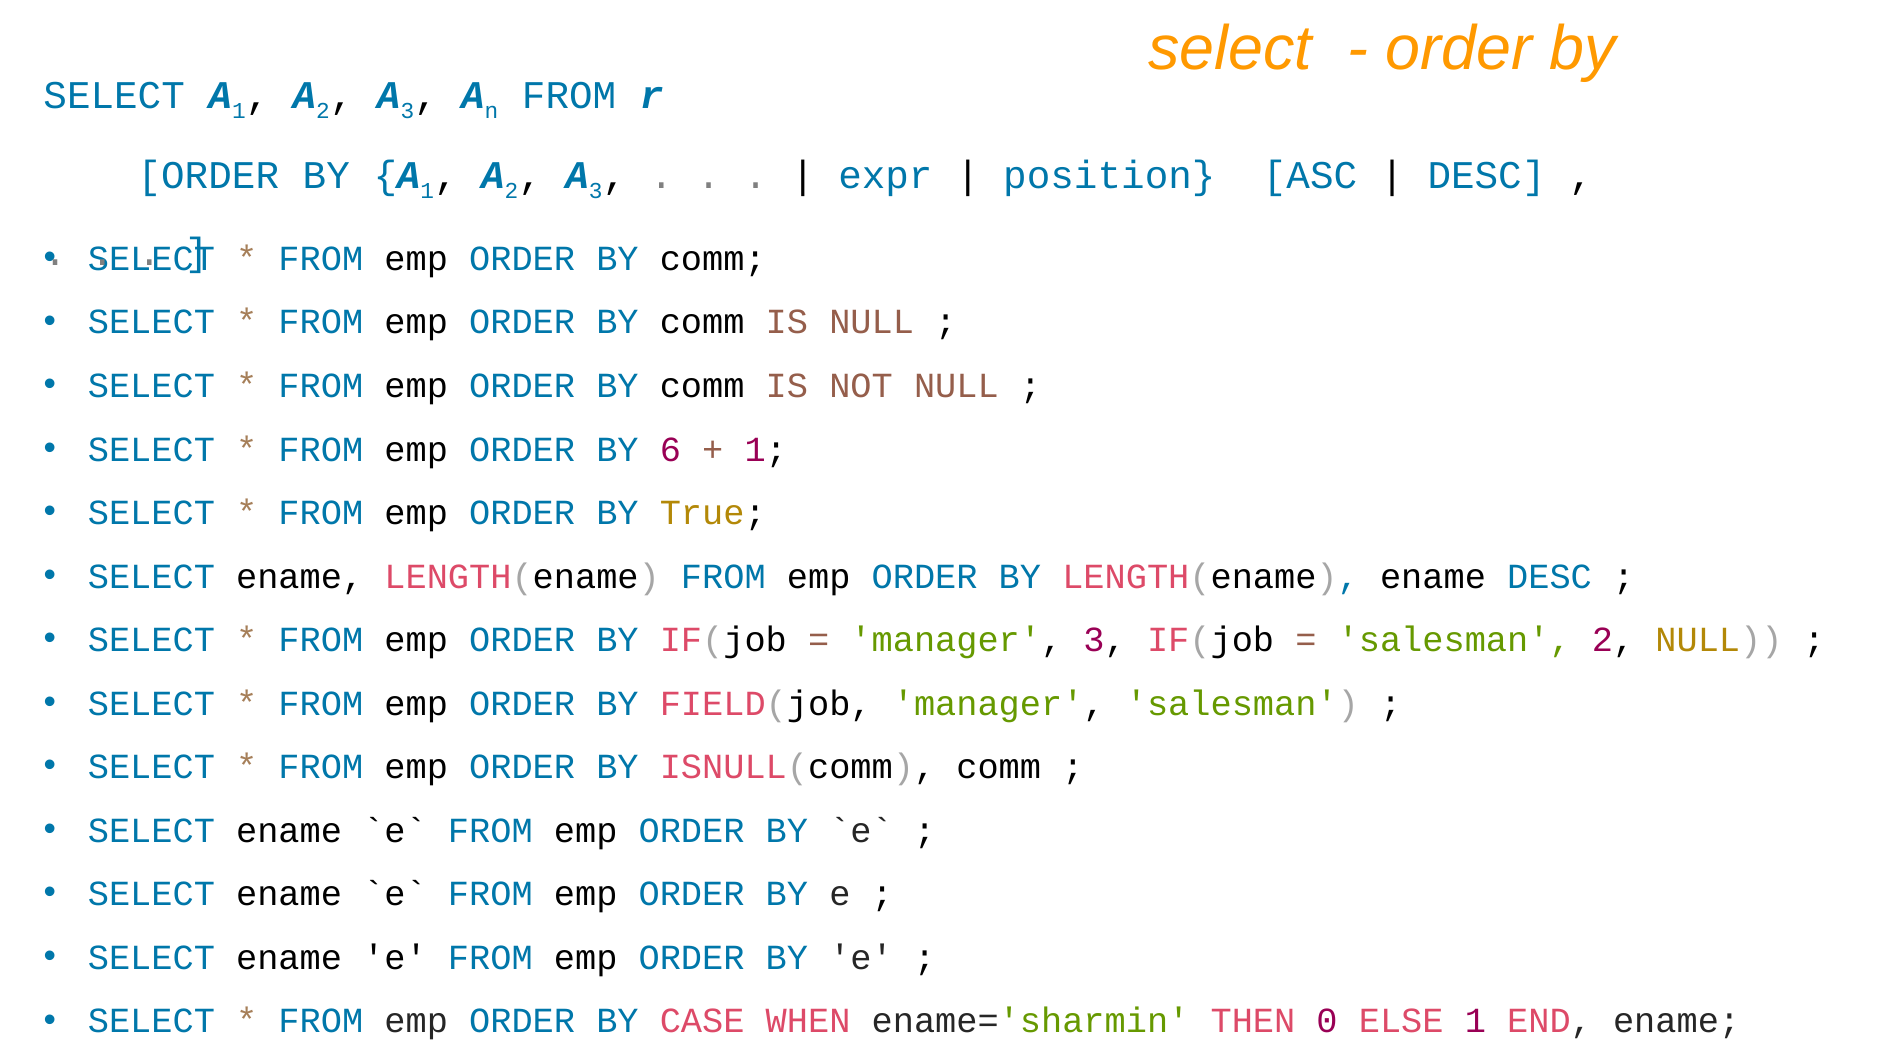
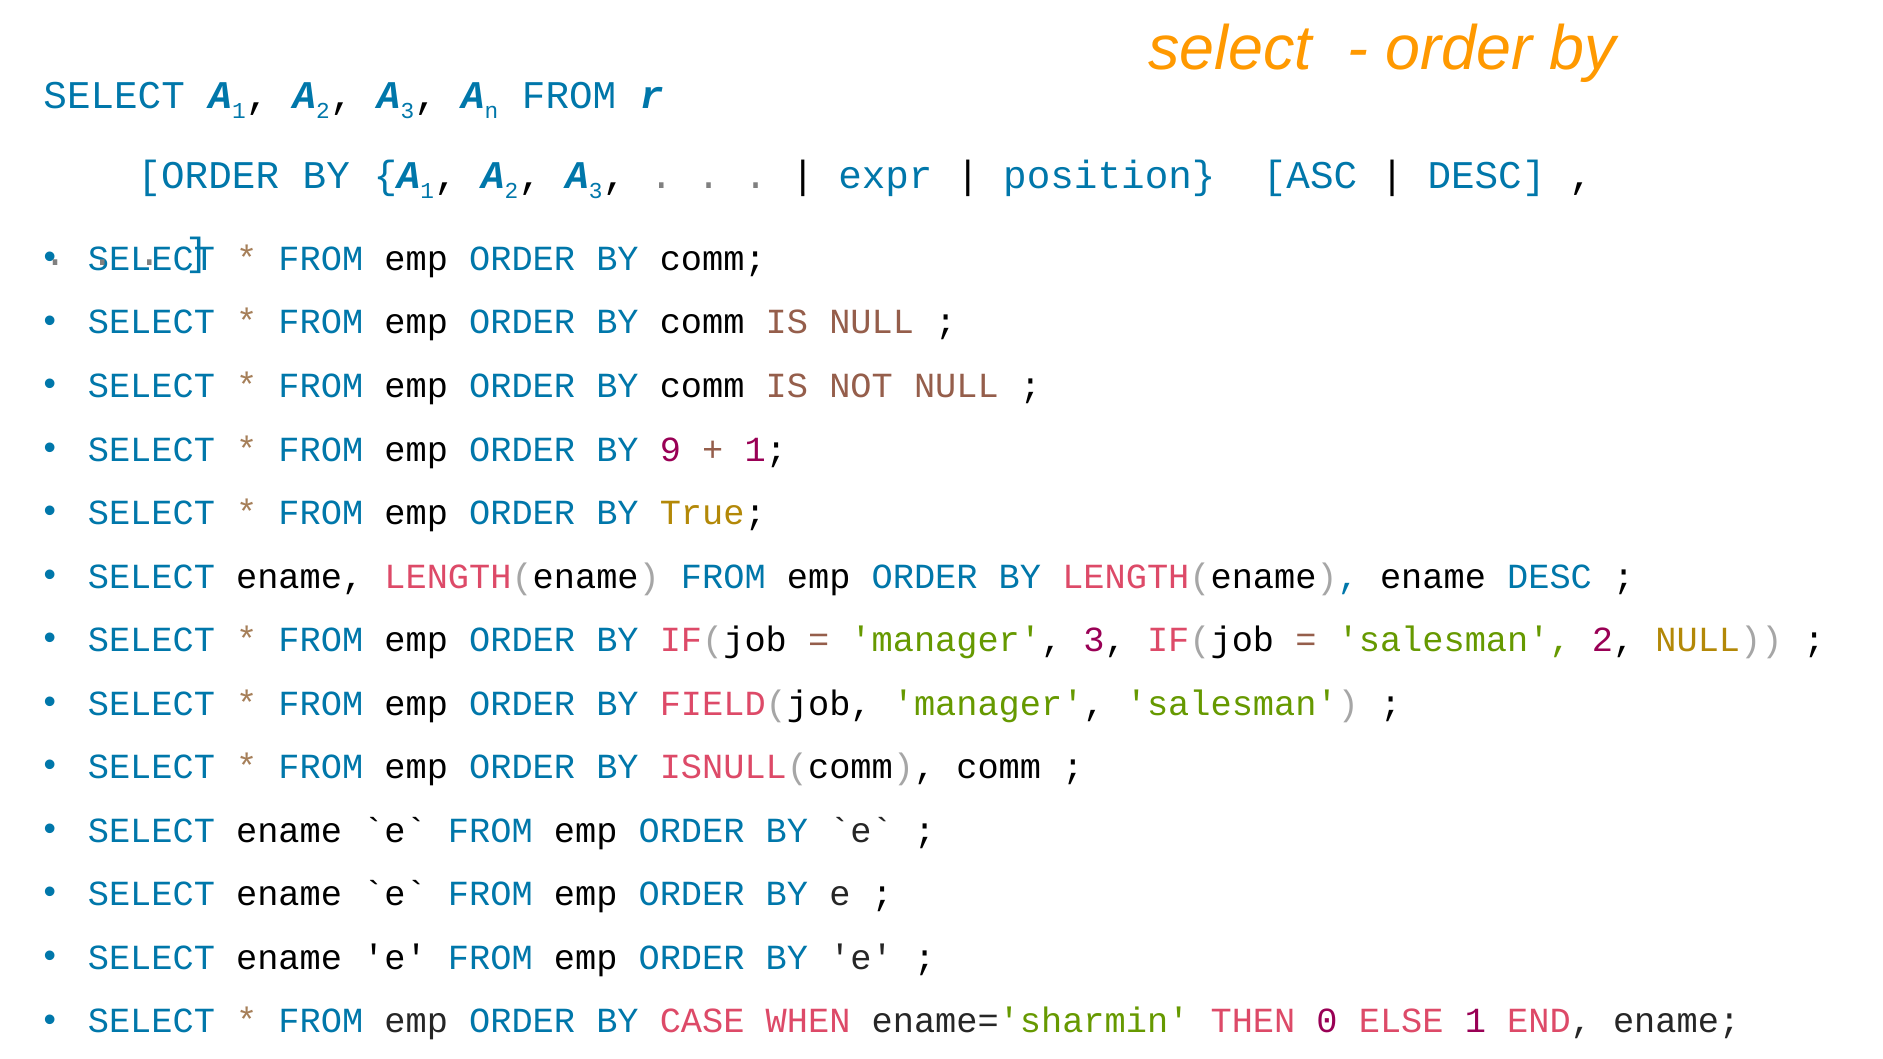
6: 6 -> 9 (670, 449)
